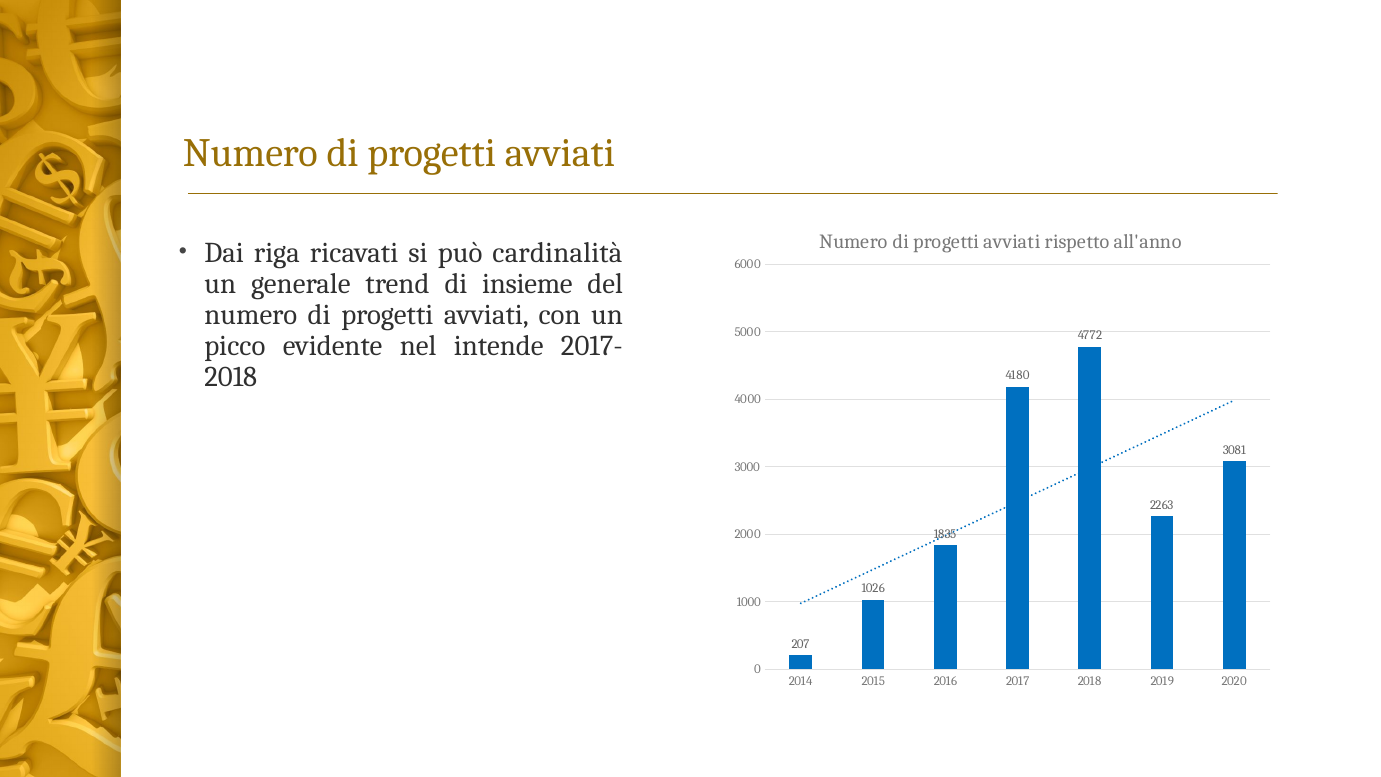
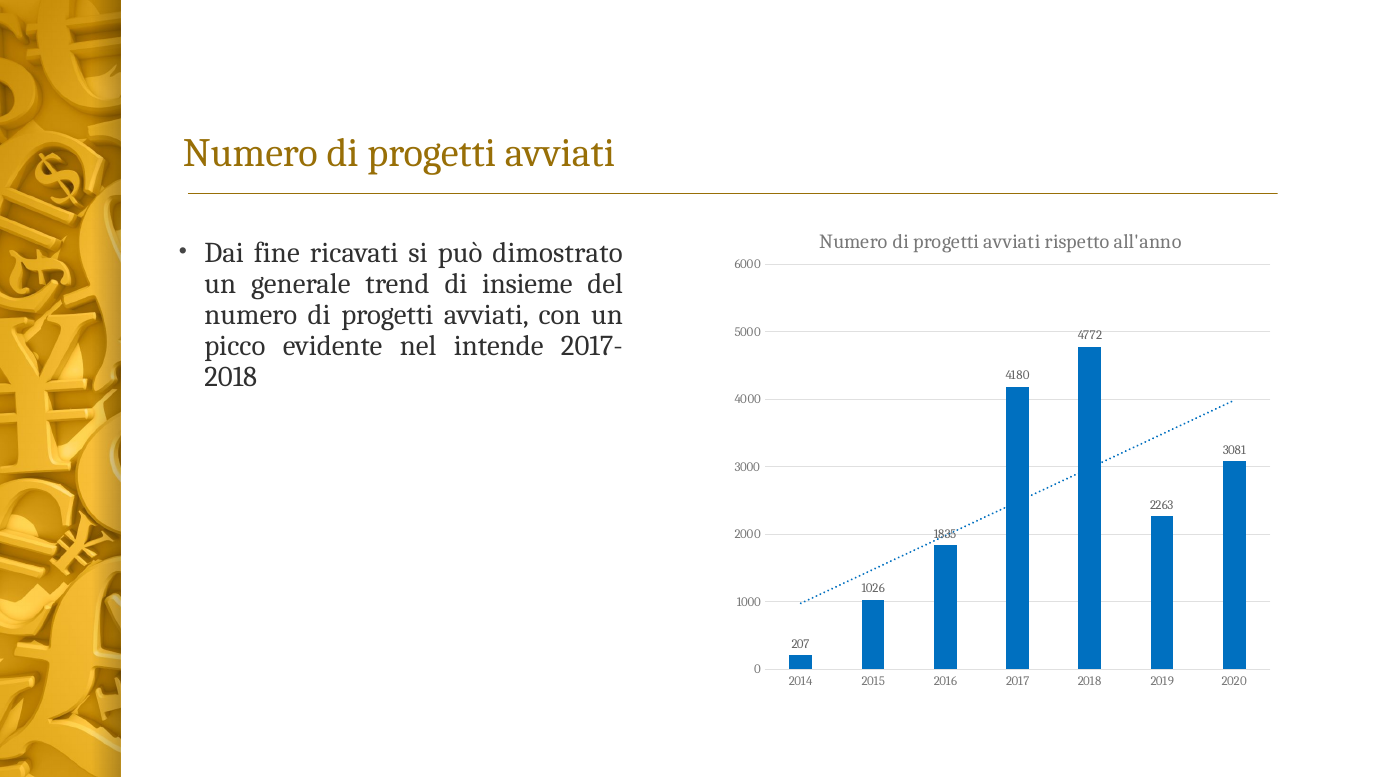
riga: riga -> fine (277, 253)
cardinalità: cardinalità -> dimostrato (558, 253)
